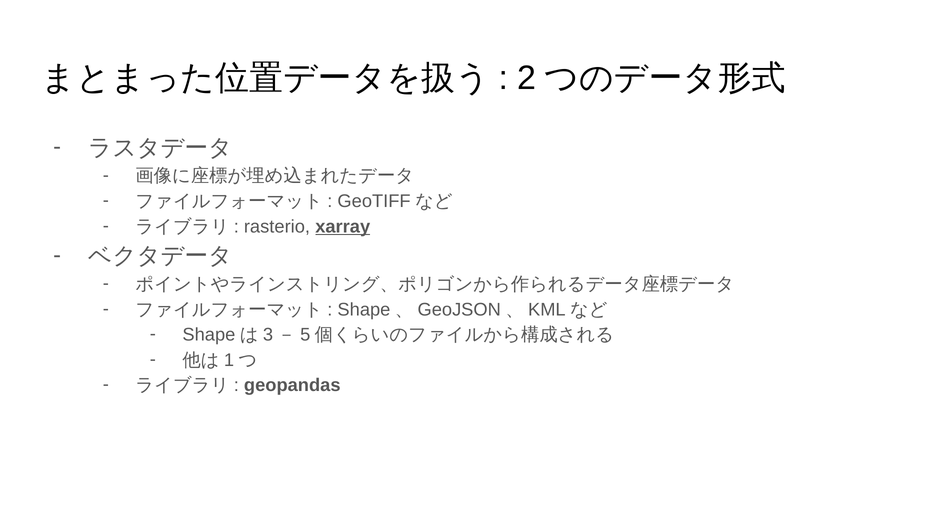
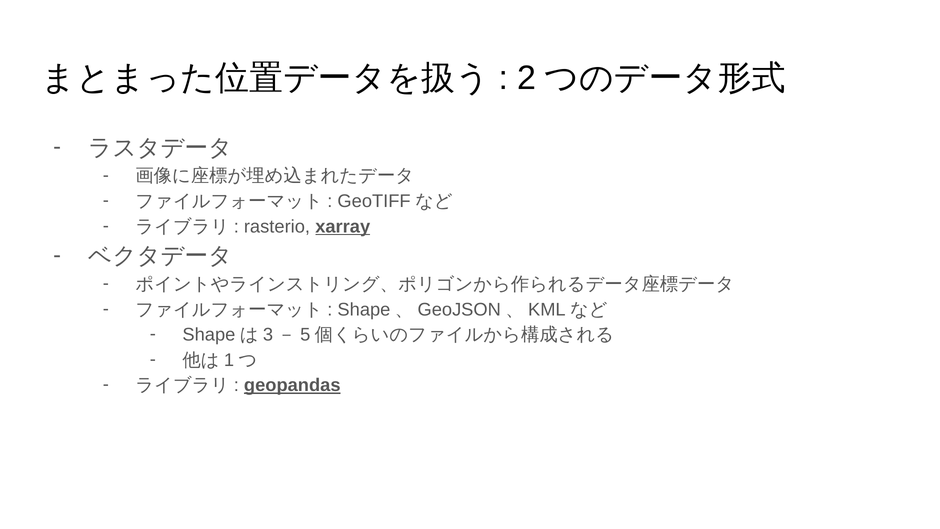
geopandas underline: none -> present (292, 385)
